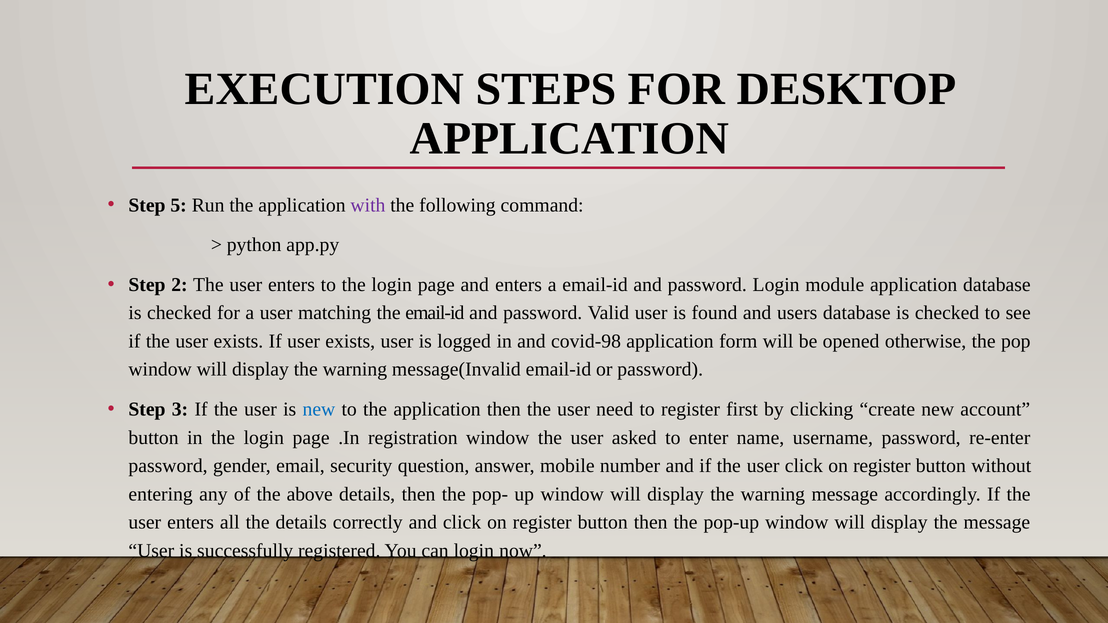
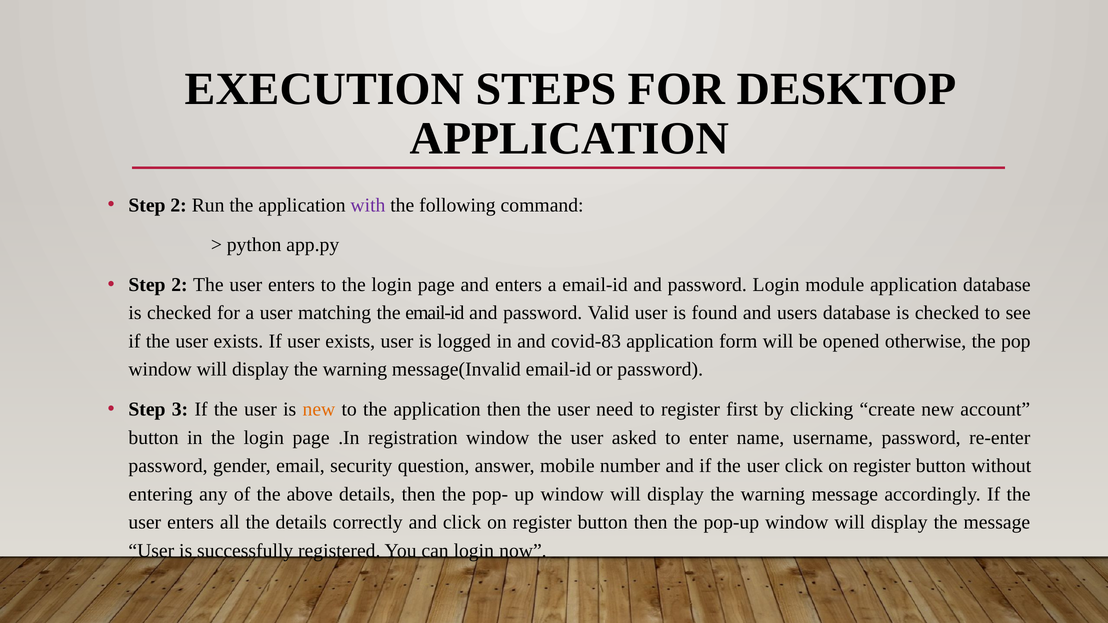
5: 5 -> 2 (179, 205)
covid-98: covid-98 -> covid-83 (586, 341)
new colour: blue -> orange (319, 409)
